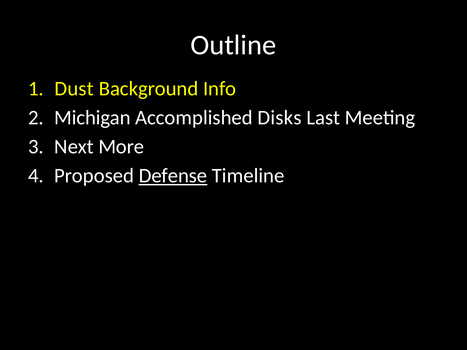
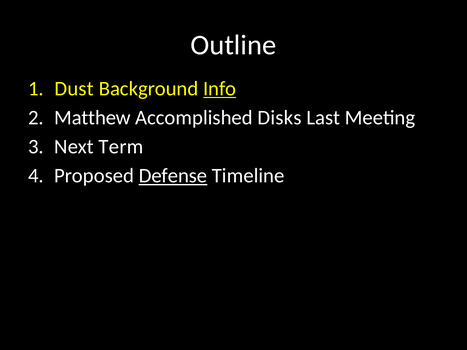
Info underline: none -> present (220, 89)
Michigan: Michigan -> Matthew (92, 118)
More: More -> Term (121, 147)
